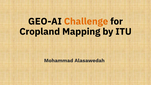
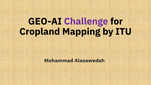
Challenge colour: orange -> purple (86, 21)
